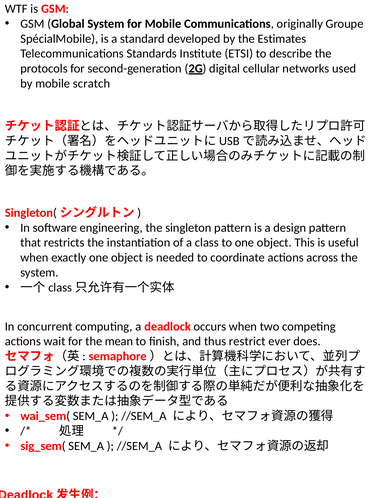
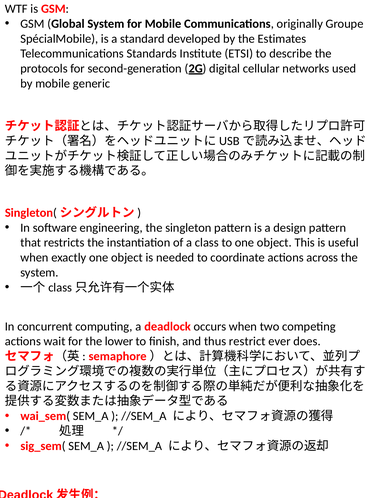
scratch: scratch -> generic (92, 83)
mean: mean -> lower (119, 341)
